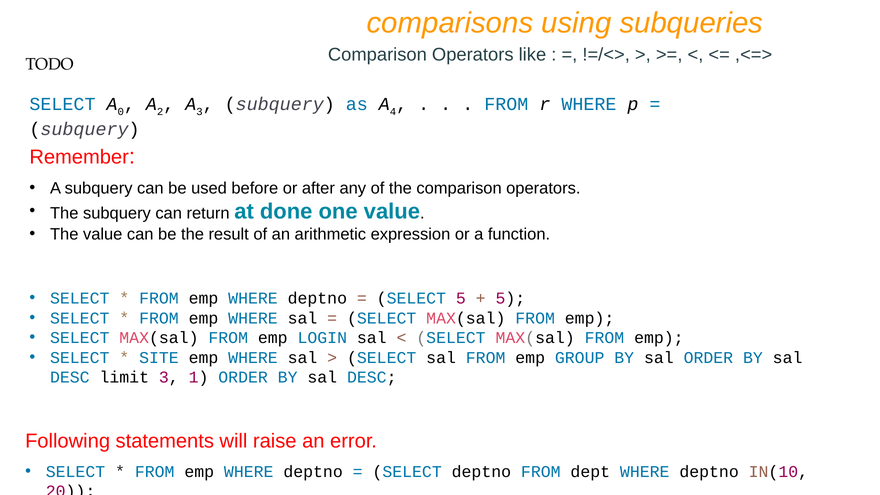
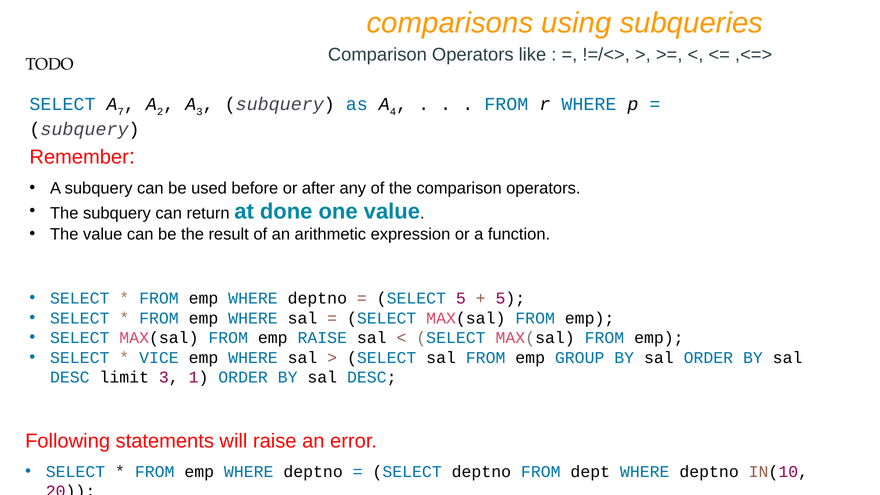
0: 0 -> 7 (121, 111)
emp LOGIN: LOGIN -> RAISE (322, 338)
SITE: SITE -> VICE (159, 358)
